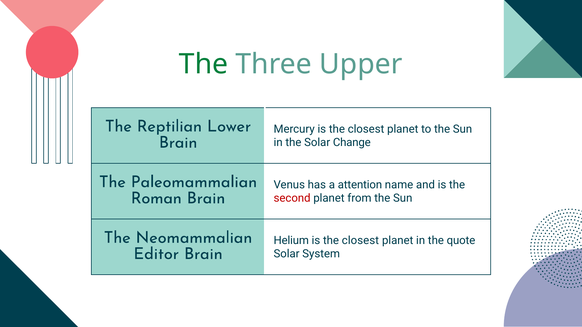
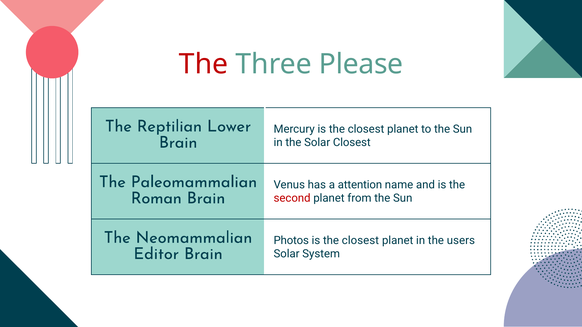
The colour: green -> red (204, 64)
Upper: Upper -> Please (361, 64)
Solar Change: Change -> Closest (352, 142)
Helium: Helium -> Photos (291, 241)
quote: quote -> users (461, 241)
